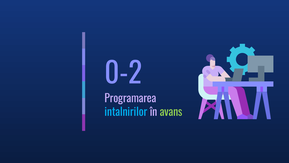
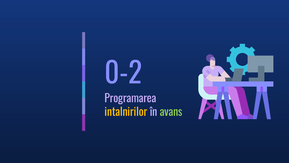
intalnirilor colour: light blue -> yellow (126, 112)
